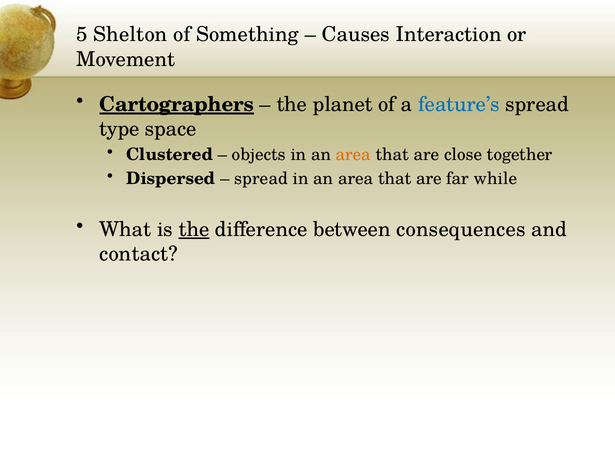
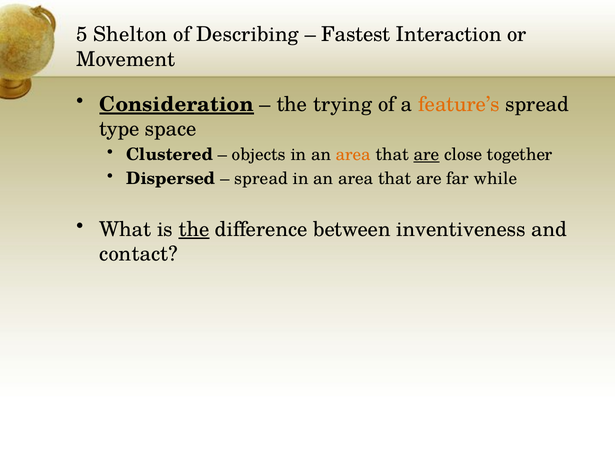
Something: Something -> Describing (247, 35)
Causes: Causes -> Fastest (356, 35)
Cartographers: Cartographers -> Consideration (177, 105)
planet: planet -> trying (343, 105)
feature’s colour: blue -> orange (459, 105)
are underline: none -> present (426, 155)
consequences: consequences -> inventiveness (461, 230)
